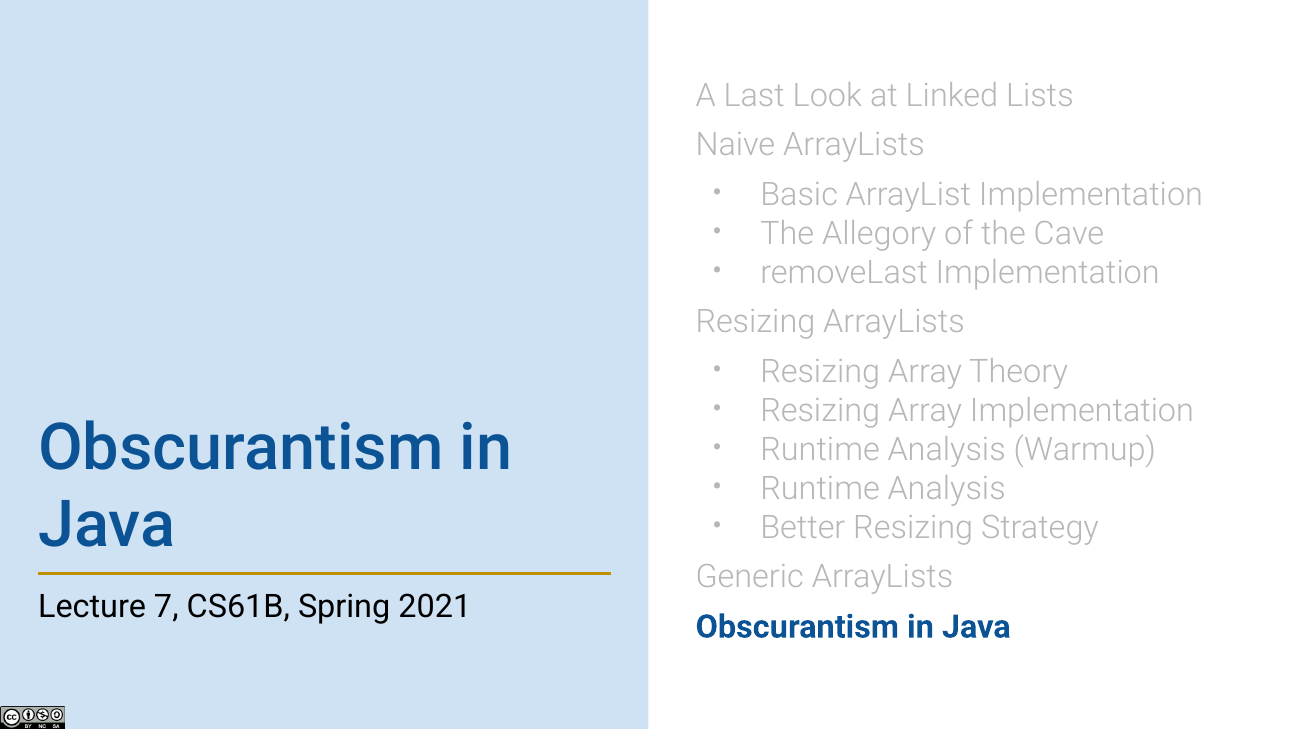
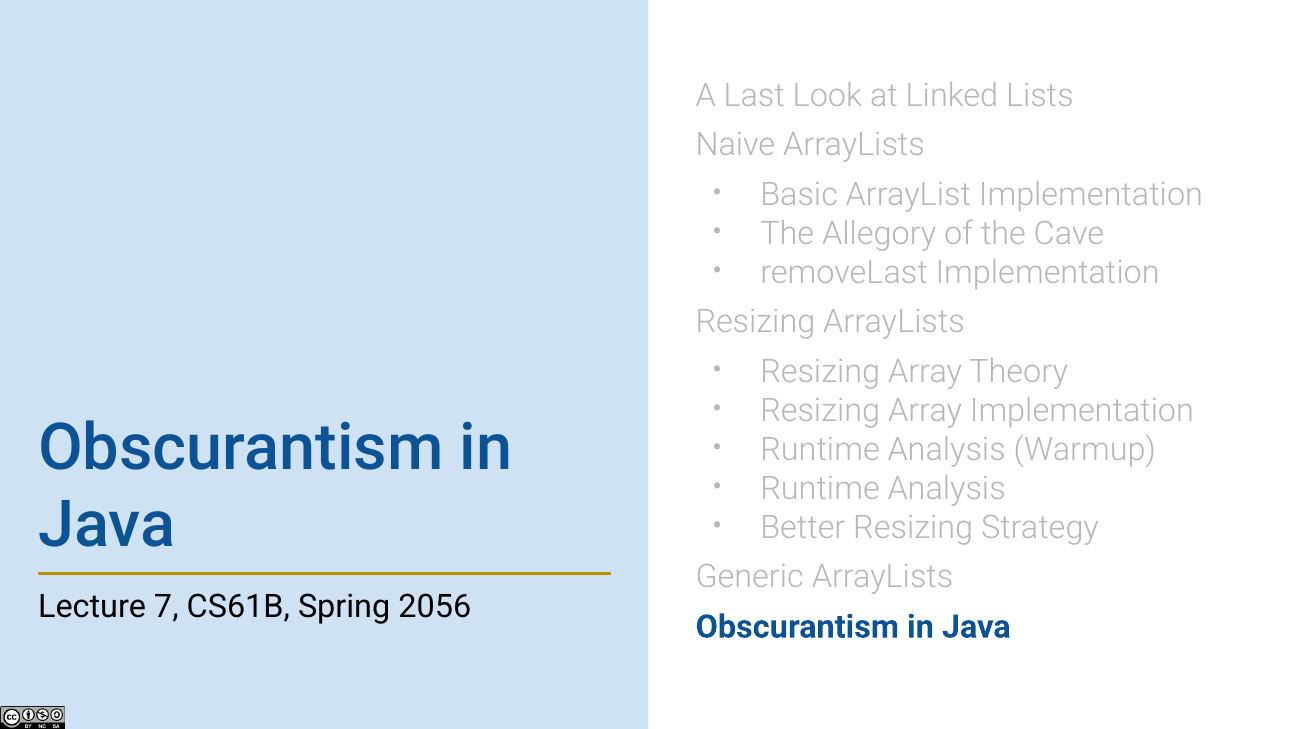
2021: 2021 -> 2056 (435, 607)
